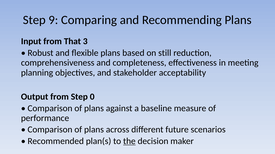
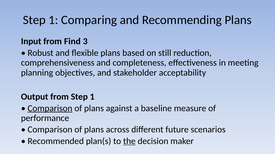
9: 9 -> 1 (53, 20)
That: That -> Find (72, 42)
from Step 0: 0 -> 1 (92, 97)
Comparison underline: none -> present (50, 109)
